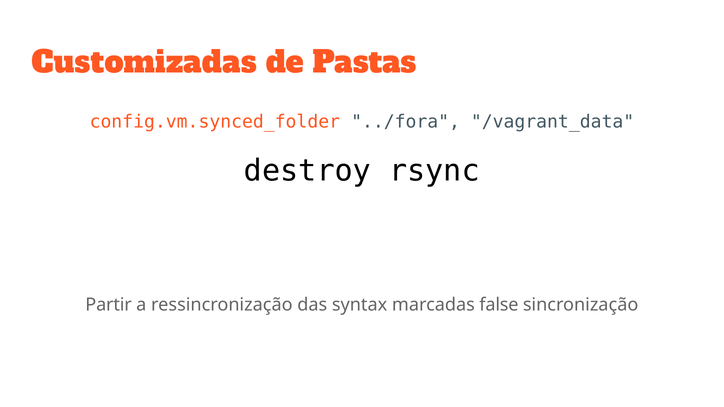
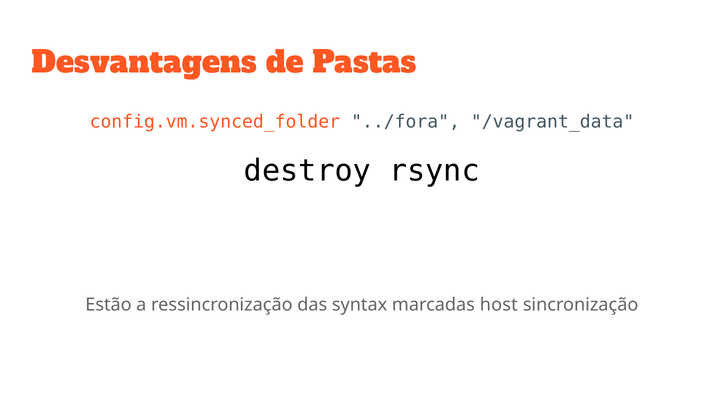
Customizadas: Customizadas -> Desvantagens (144, 63)
Partir: Partir -> Estão (108, 305)
false: false -> host (499, 305)
